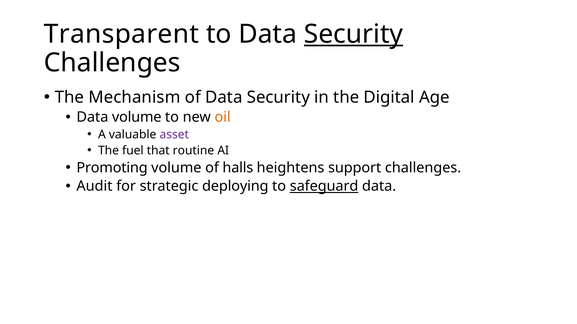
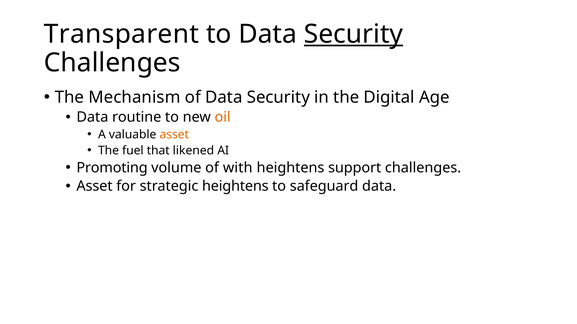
Data volume: volume -> routine (137, 117)
asset colour: purple -> orange (174, 135)
routine: routine -> likened (193, 151)
halls: halls -> with (238, 168)
Audit: Audit -> Asset (95, 187)
strategic deploying: deploying -> heightens (235, 187)
safeguard underline: present -> none (324, 187)
